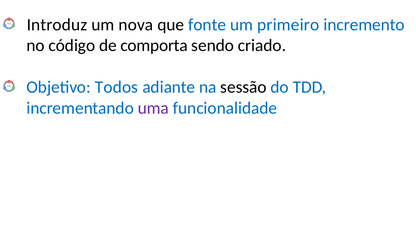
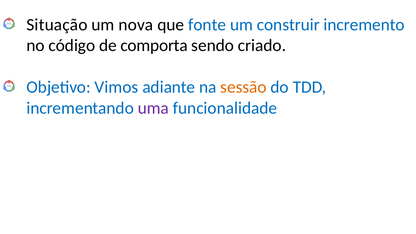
Introduz: Introduz -> Situação (57, 25)
primeiro: primeiro -> construir (288, 25)
Todos: Todos -> Vimos (117, 87)
sessão colour: black -> orange (243, 87)
